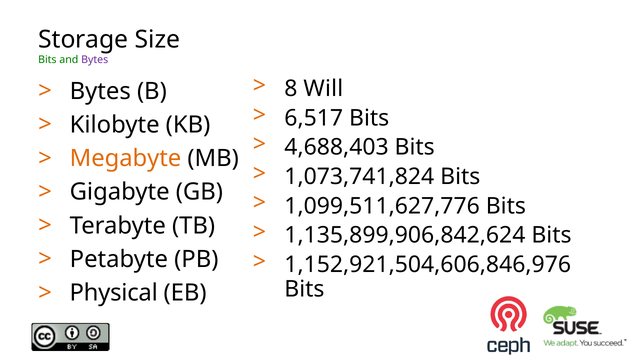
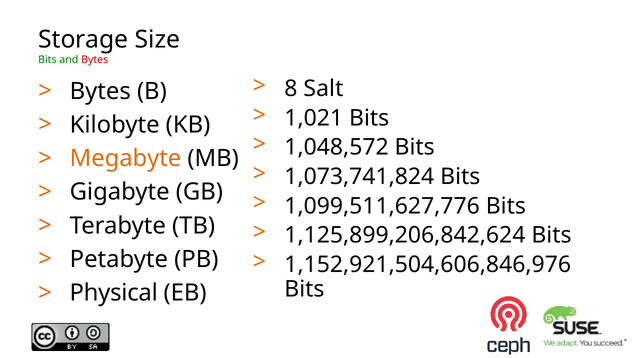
Bytes colour: purple -> red (95, 60)
Will: Will -> Salt (323, 89)
6,517: 6,517 -> 1,021 (314, 118)
4,688,403: 4,688,403 -> 1,048,572 (337, 147)
1,135,899,906,842,624: 1,135,899,906,842,624 -> 1,125,899,206,842,624 (405, 235)
